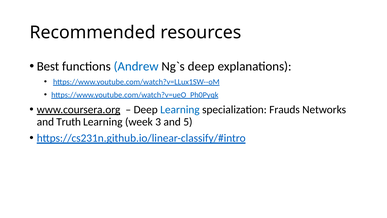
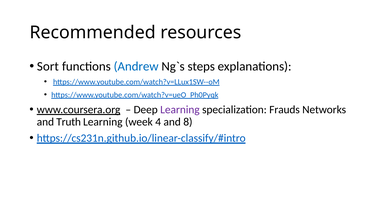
Best: Best -> Sort (48, 66)
deep: deep -> steps (201, 66)
Learning colour: blue -> purple (180, 109)
3: 3 -> 4 (158, 122)
5: 5 -> 8 (188, 122)
